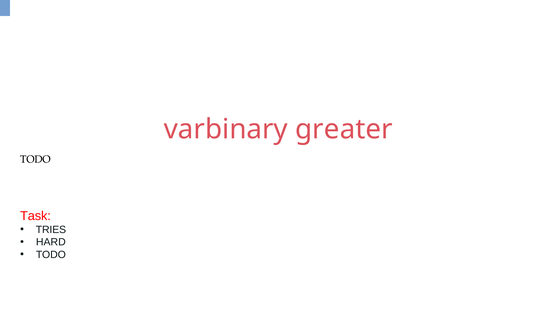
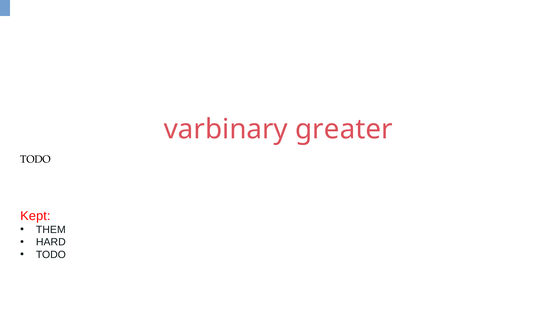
Task: Task -> Kept (35, 215)
TRIES: TRIES -> THEM (51, 229)
